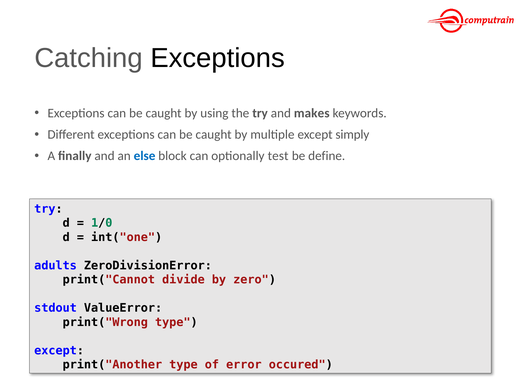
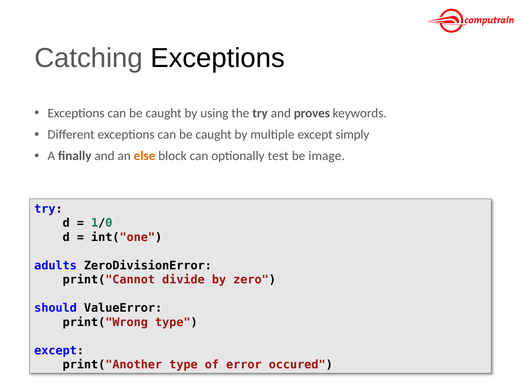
makes: makes -> proves (312, 113)
else colour: blue -> orange (145, 156)
define: define -> image (327, 156)
stdout: stdout -> should (56, 309)
